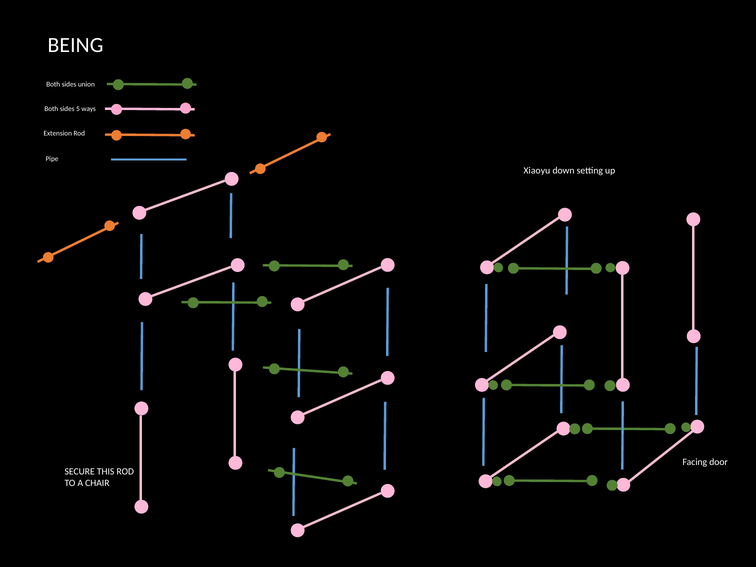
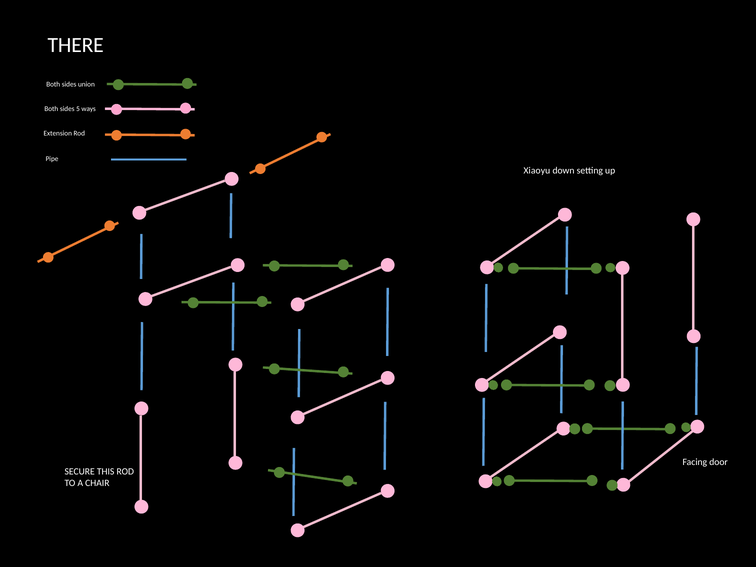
BEING: BEING -> THERE (76, 45)
